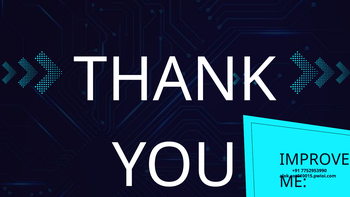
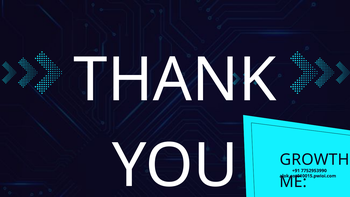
IMPROVE: IMPROVE -> GROWTH (314, 160)
